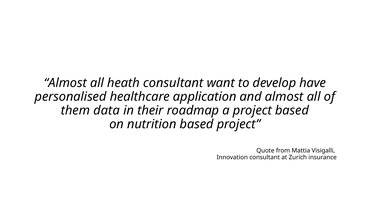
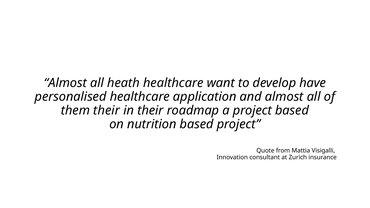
heath consultant: consultant -> healthcare (173, 83)
them data: data -> their (107, 110)
